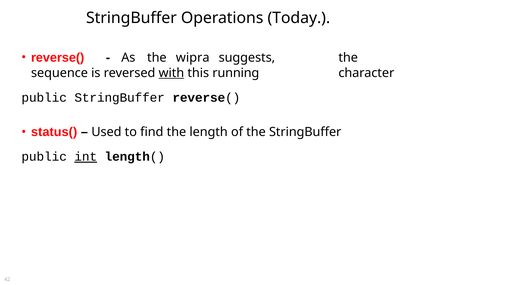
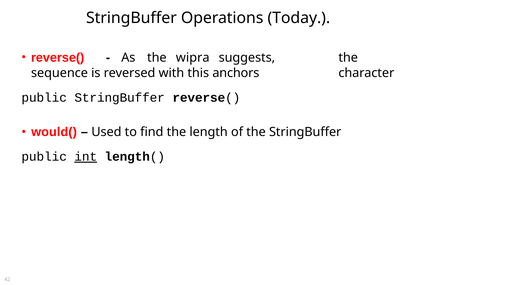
with underline: present -> none (171, 73)
running: running -> anchors (236, 73)
status(: status( -> would( (54, 132)
